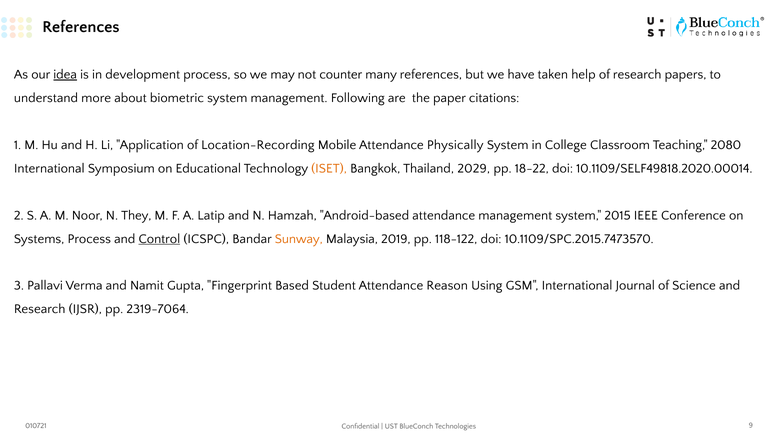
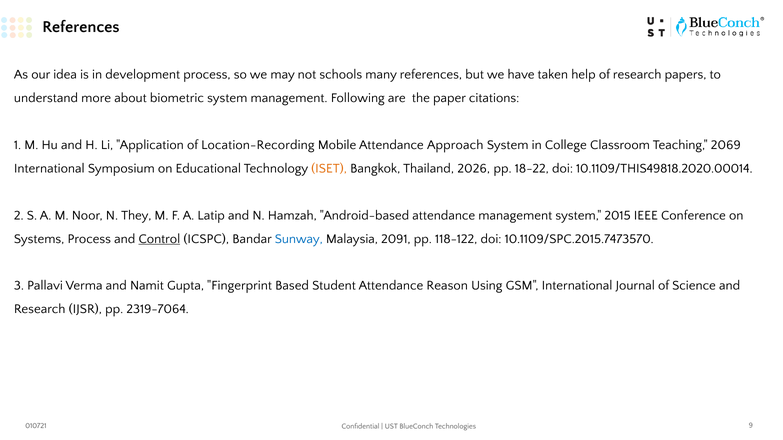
idea underline: present -> none (65, 75)
counter: counter -> schools (341, 75)
Physically: Physically -> Approach (455, 145)
2080: 2080 -> 2069 (726, 145)
2029: 2029 -> 2026 (474, 168)
10.1109/SELF49818.2020.00014: 10.1109/SELF49818.2020.00014 -> 10.1109/THIS49818.2020.00014 (664, 168)
Sunway colour: orange -> blue (299, 239)
2019: 2019 -> 2091 (396, 239)
